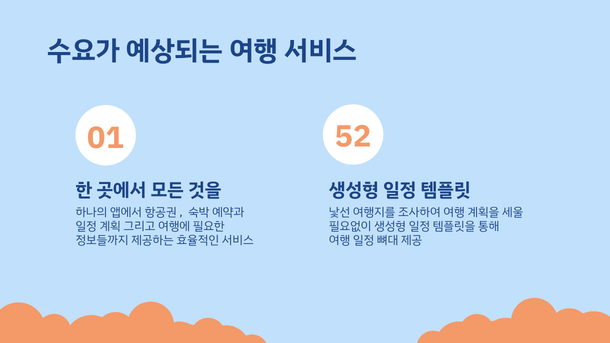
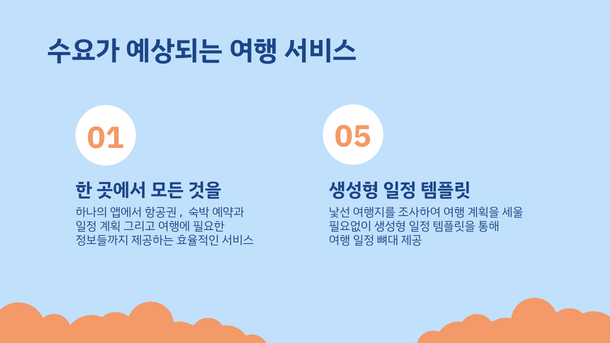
52: 52 -> 05 (353, 137)
